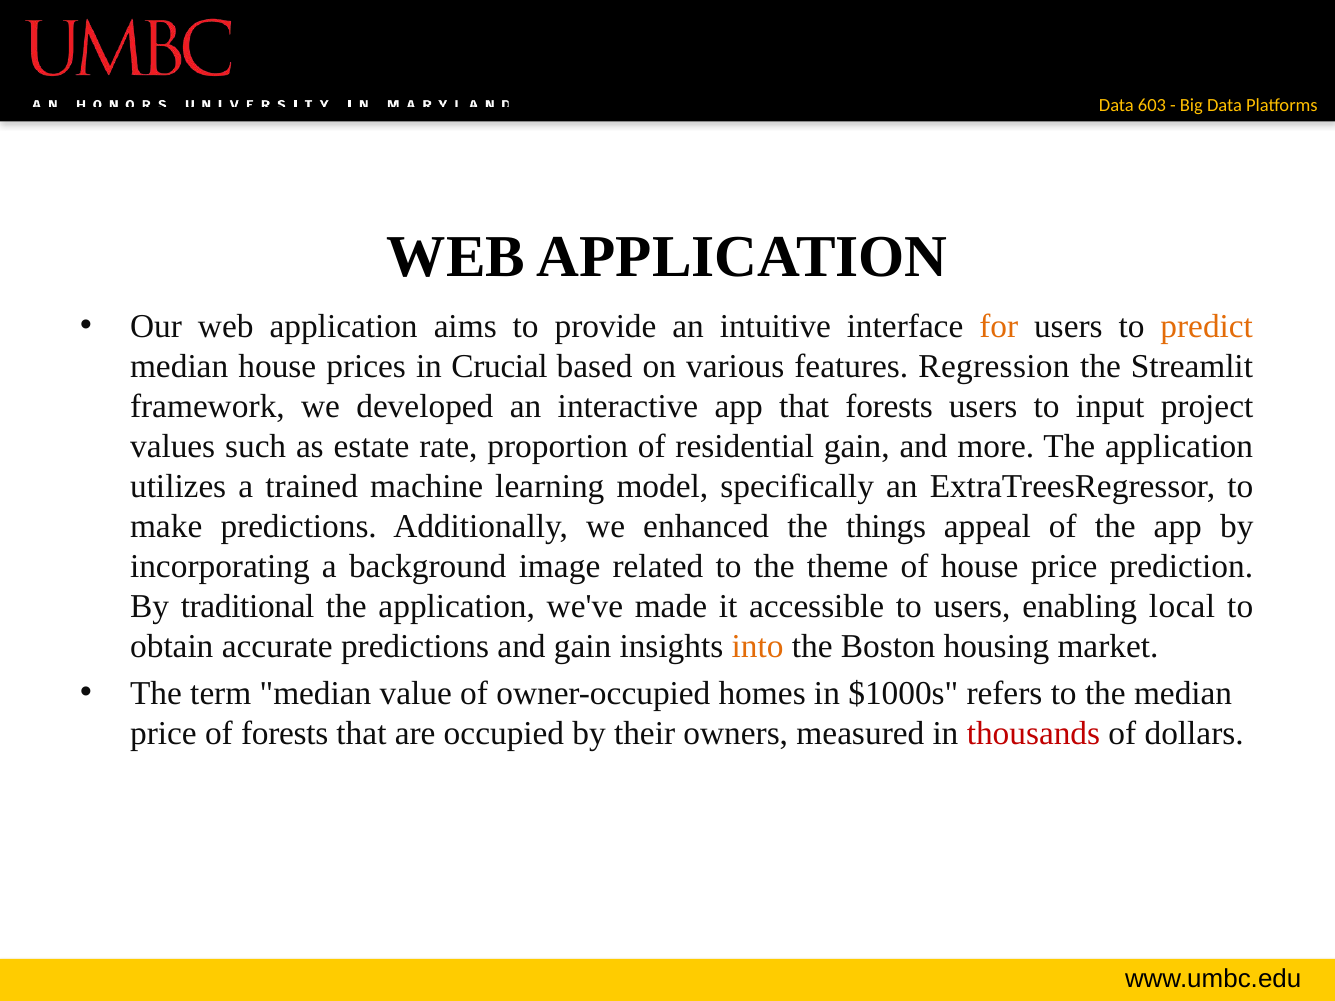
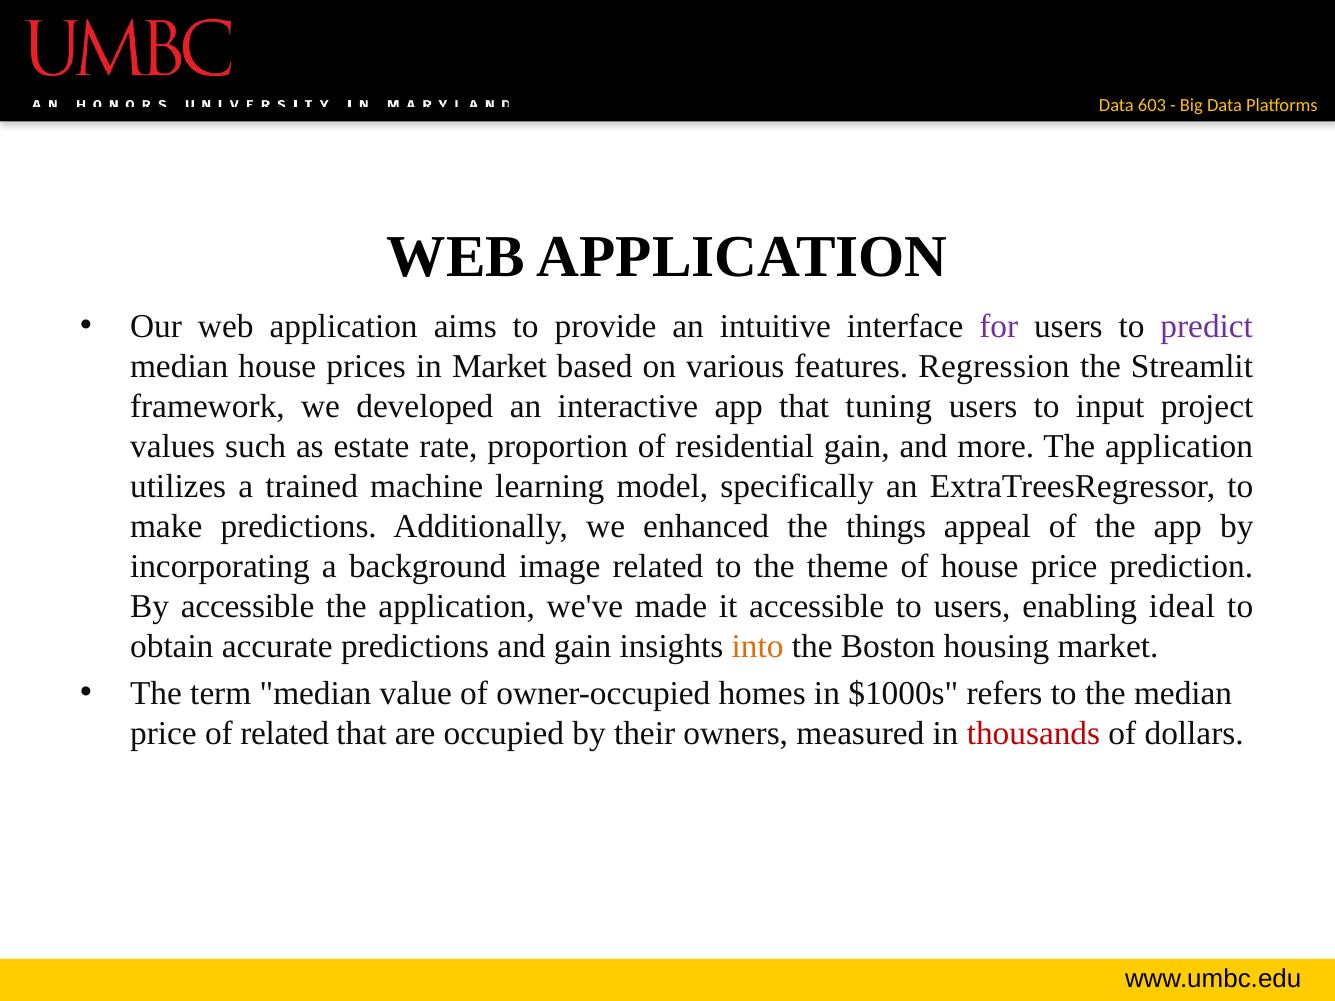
for colour: orange -> purple (999, 326)
predict colour: orange -> purple (1207, 326)
in Crucial: Crucial -> Market (500, 367)
that forests: forests -> tuning (889, 407)
By traditional: traditional -> accessible (248, 607)
local: local -> ideal (1182, 607)
of forests: forests -> related (285, 734)
